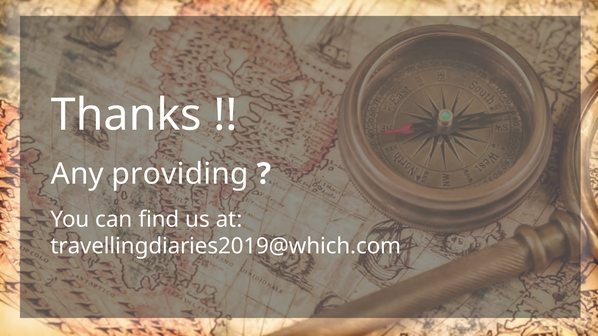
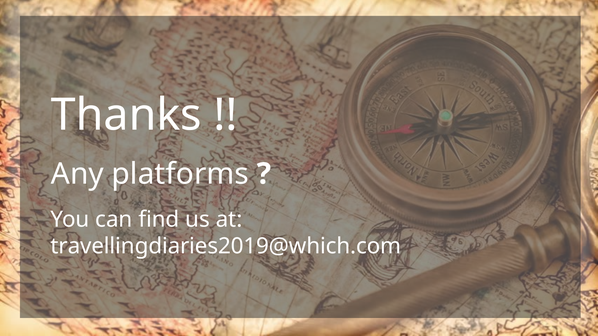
providing: providing -> platforms (180, 174)
